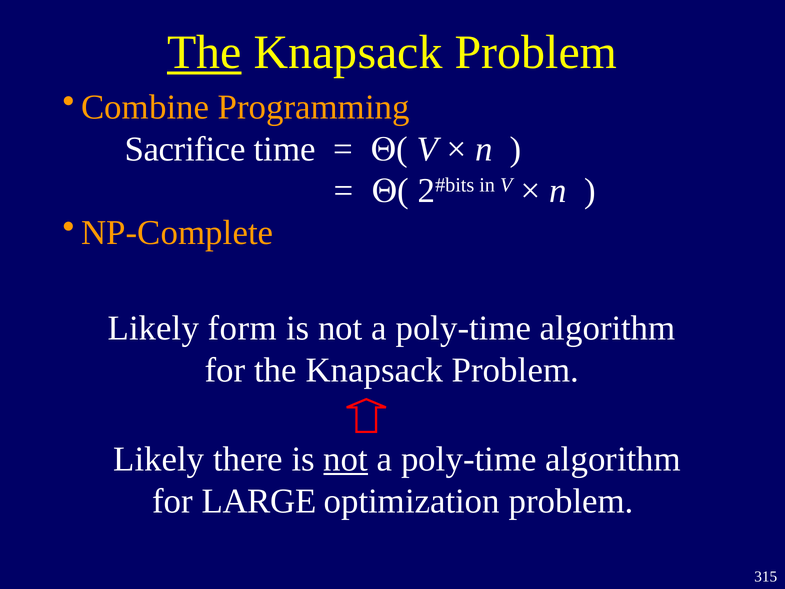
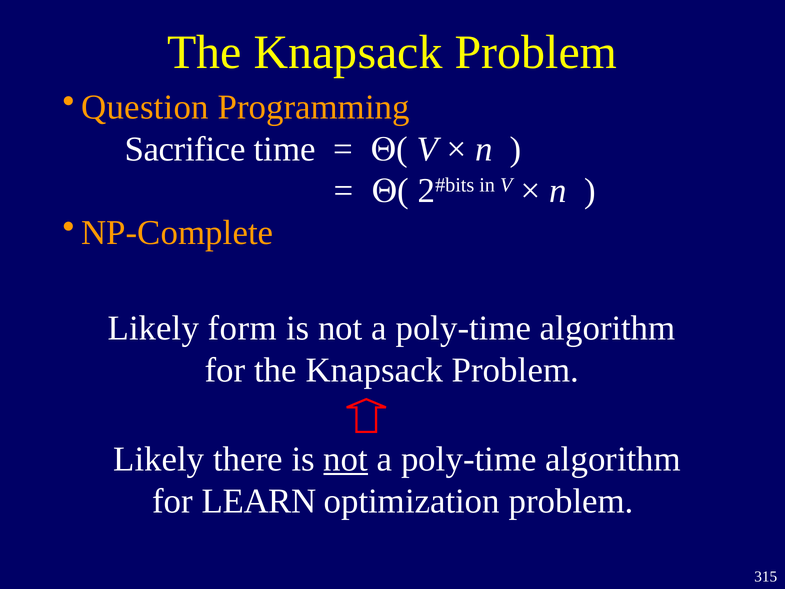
The underline: present -> none (204, 52)
Combine: Combine -> Question (145, 107)
LARGE: LARGE -> LEARN (259, 501)
